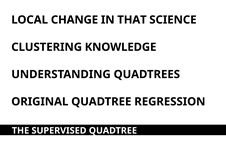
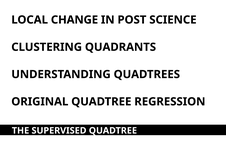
THAT: THAT -> POST (132, 20)
KNOWLEDGE: KNOWLEDGE -> QUADRANTS (120, 47)
